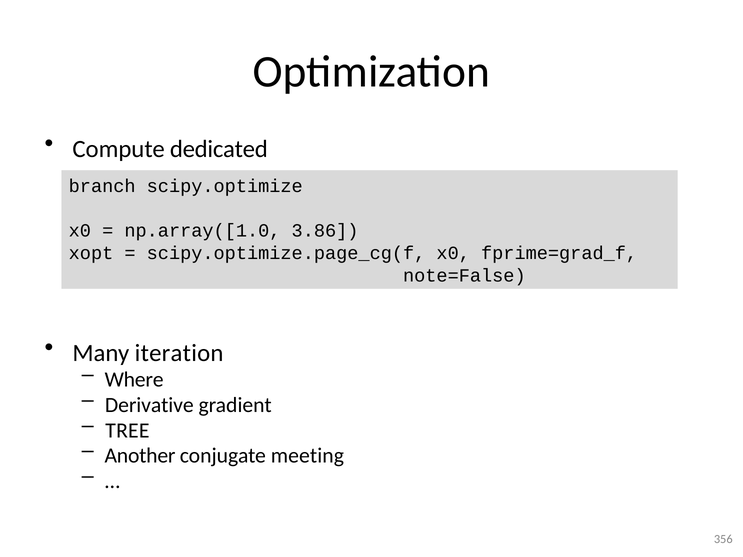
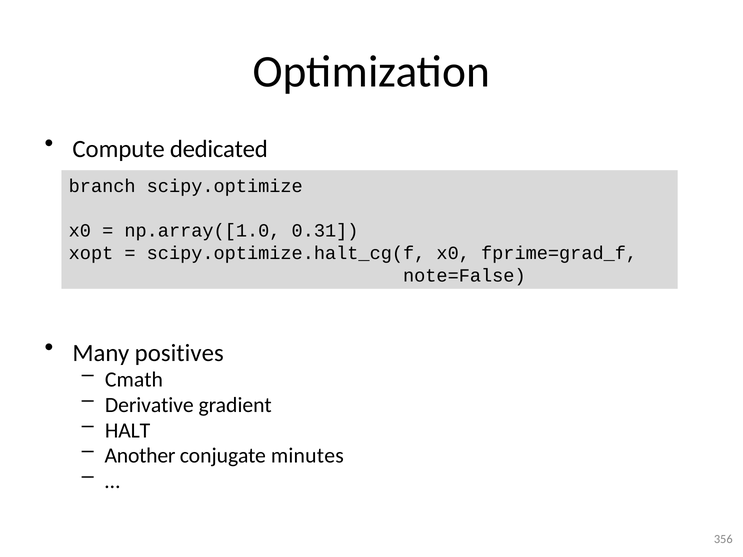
3.86: 3.86 -> 0.31 (325, 231)
scipy.optimize.page_cg(f: scipy.optimize.page_cg(f -> scipy.optimize.halt_cg(f (286, 253)
iteration: iteration -> positives (179, 353)
Where: Where -> Cmath (134, 380)
TREE: TREE -> HALT (128, 431)
meeting: meeting -> minutes (307, 456)
